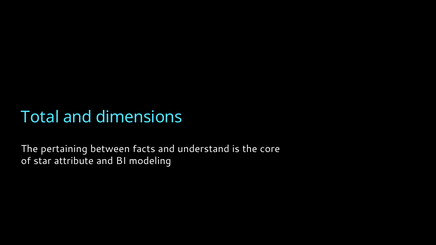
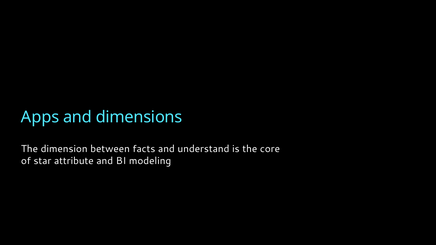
Total: Total -> Apps (40, 117)
pertaining: pertaining -> dimension (64, 149)
